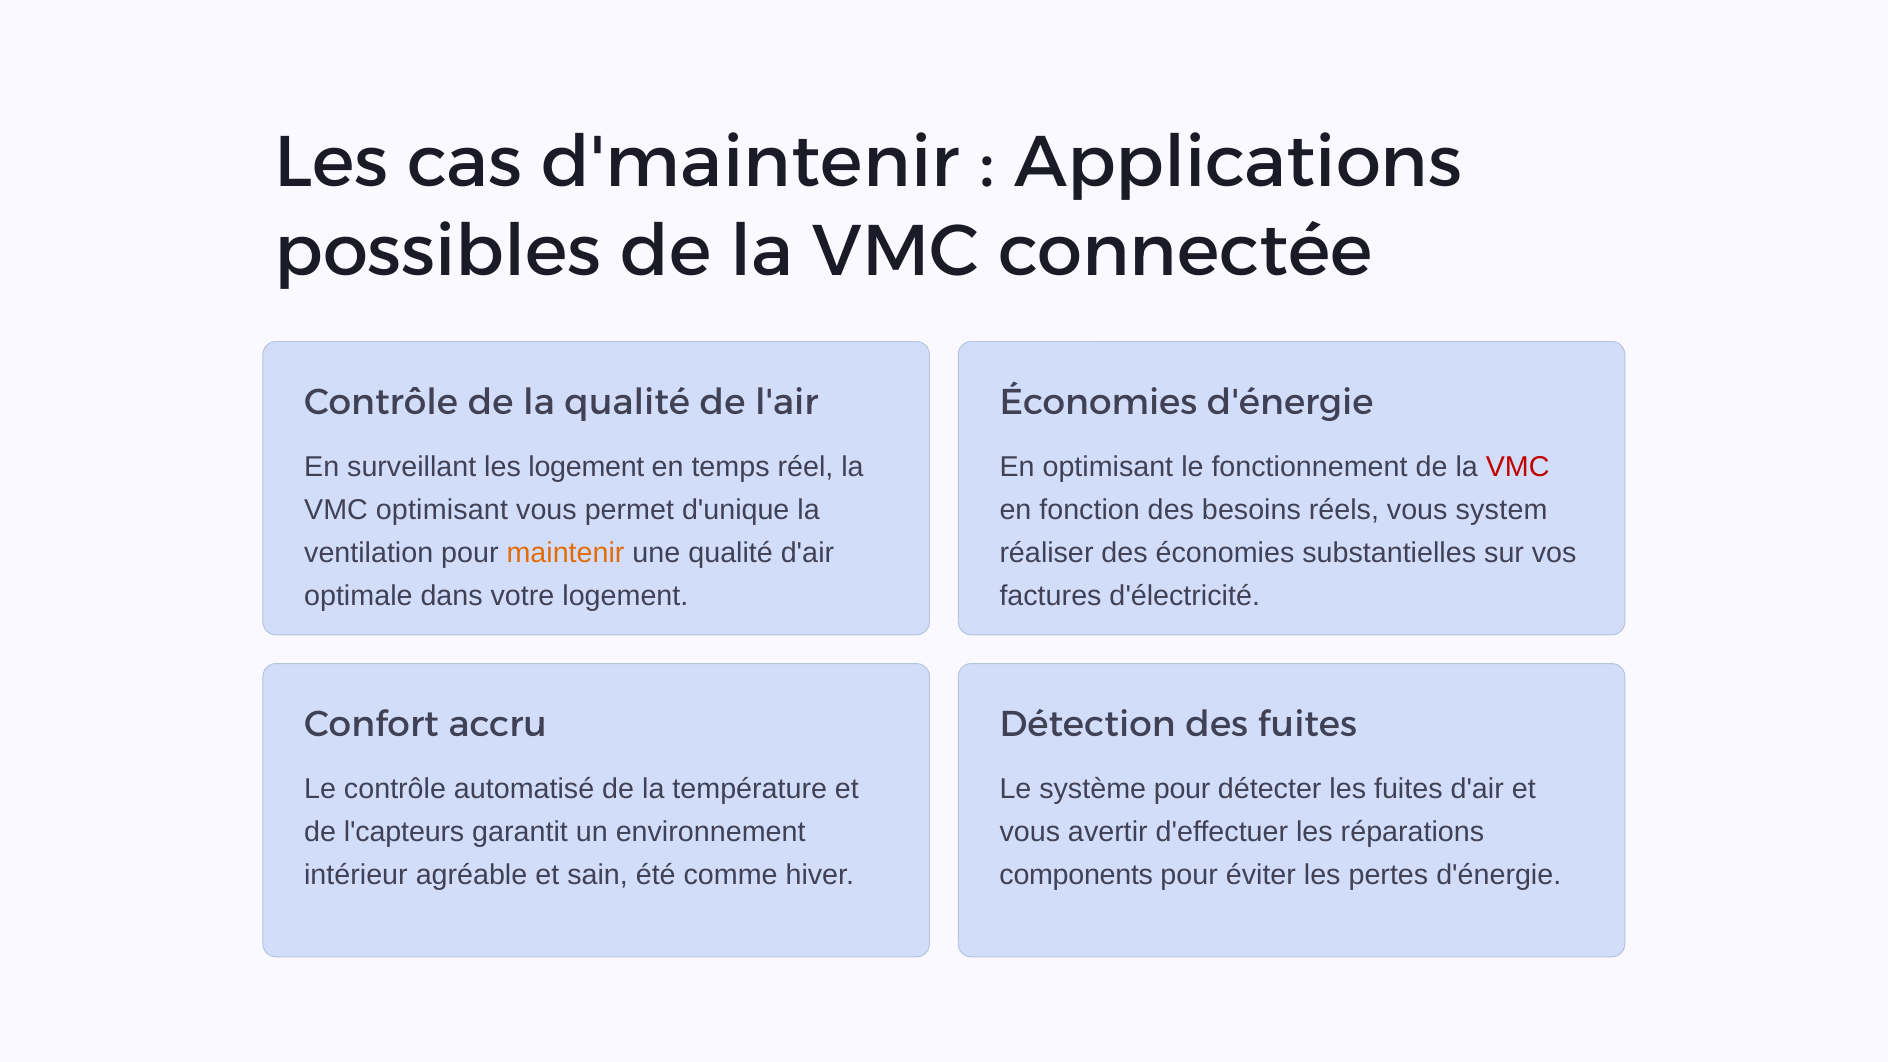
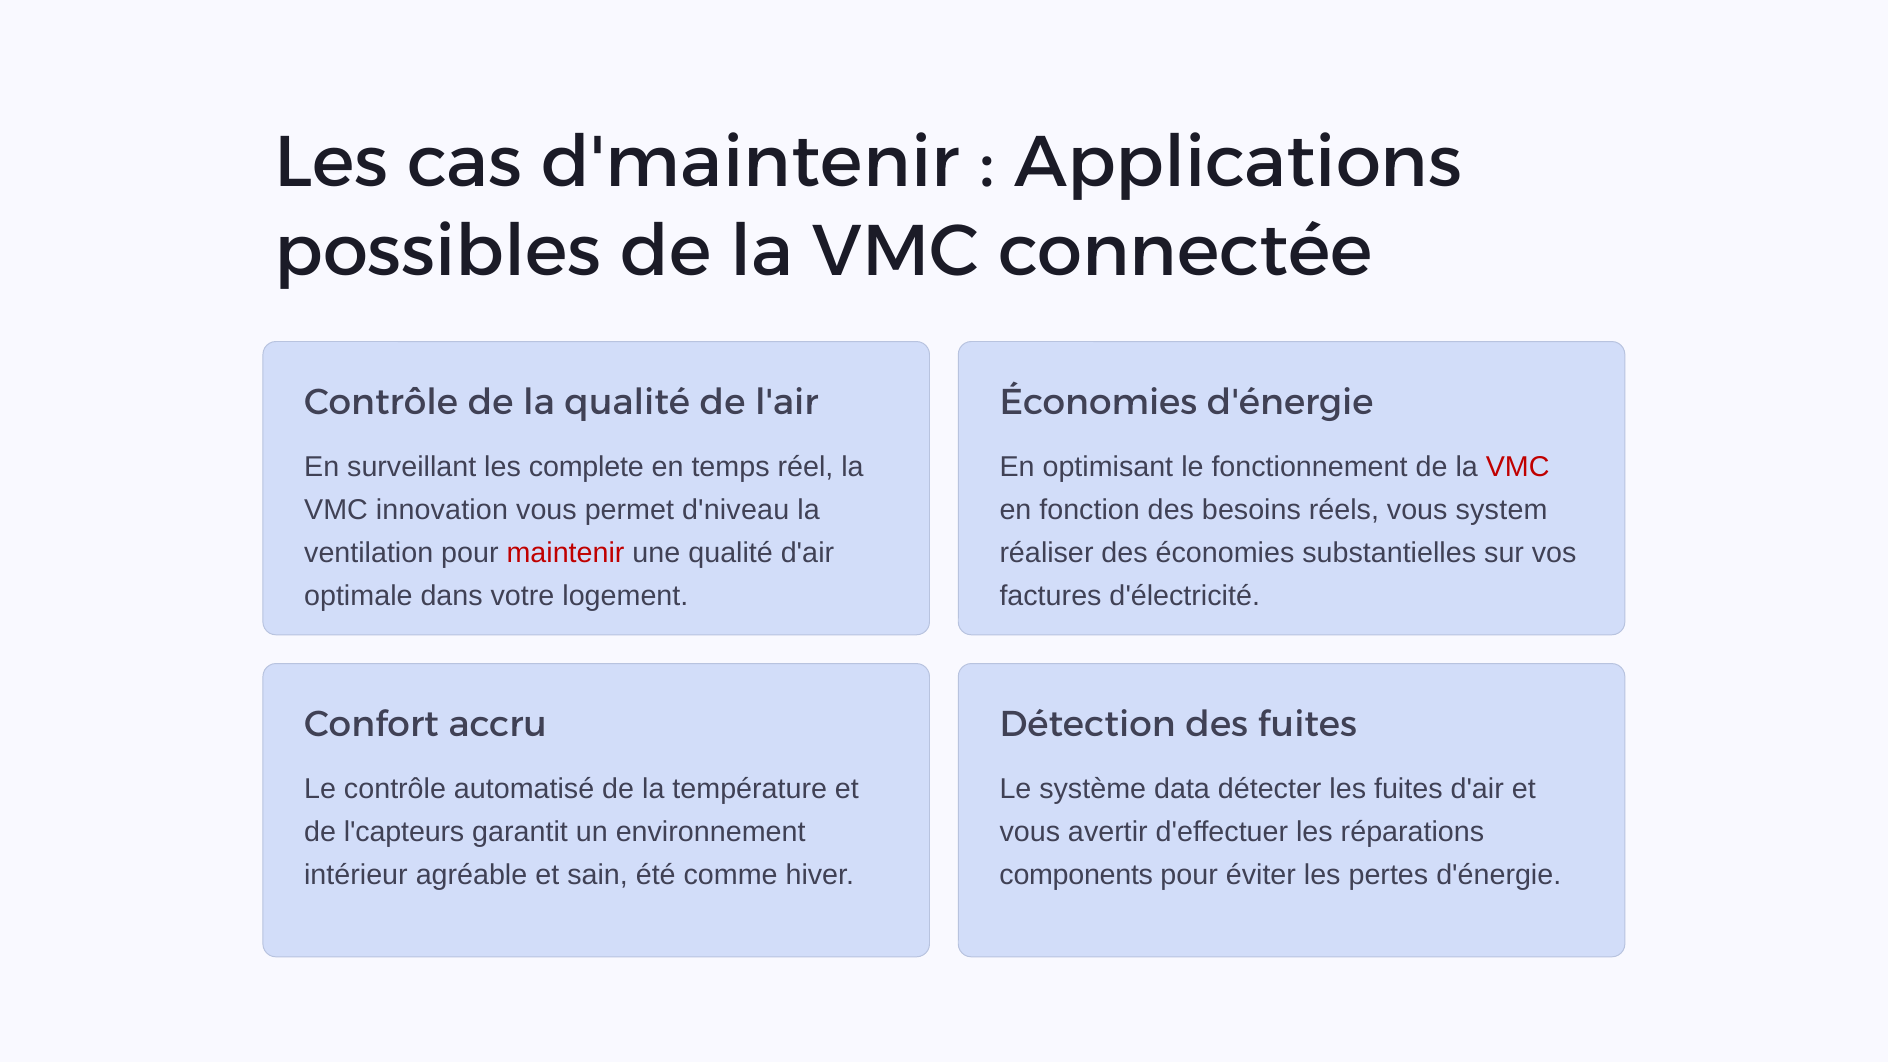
les logement: logement -> complete (586, 467)
VMC optimisant: optimisant -> innovation (442, 510)
d'unique: d'unique -> d'niveau (736, 510)
maintenir colour: orange -> red (566, 553)
système pour: pour -> data (1182, 789)
